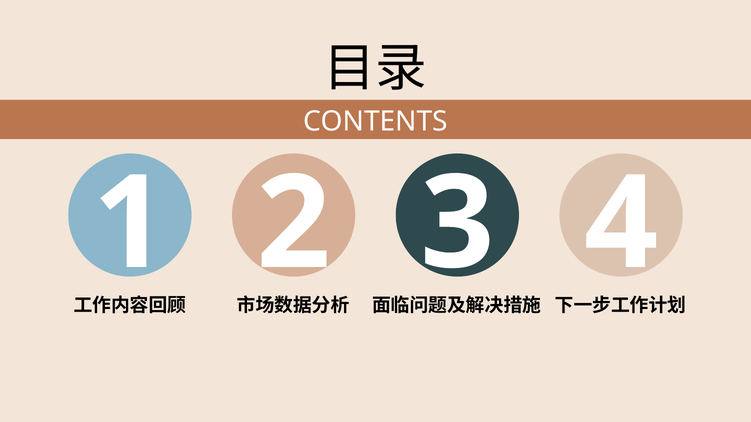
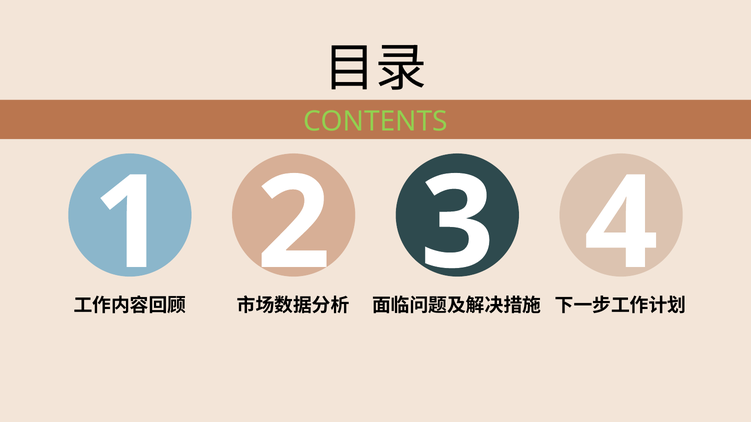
CONTENTS colour: white -> light green (375, 122)
